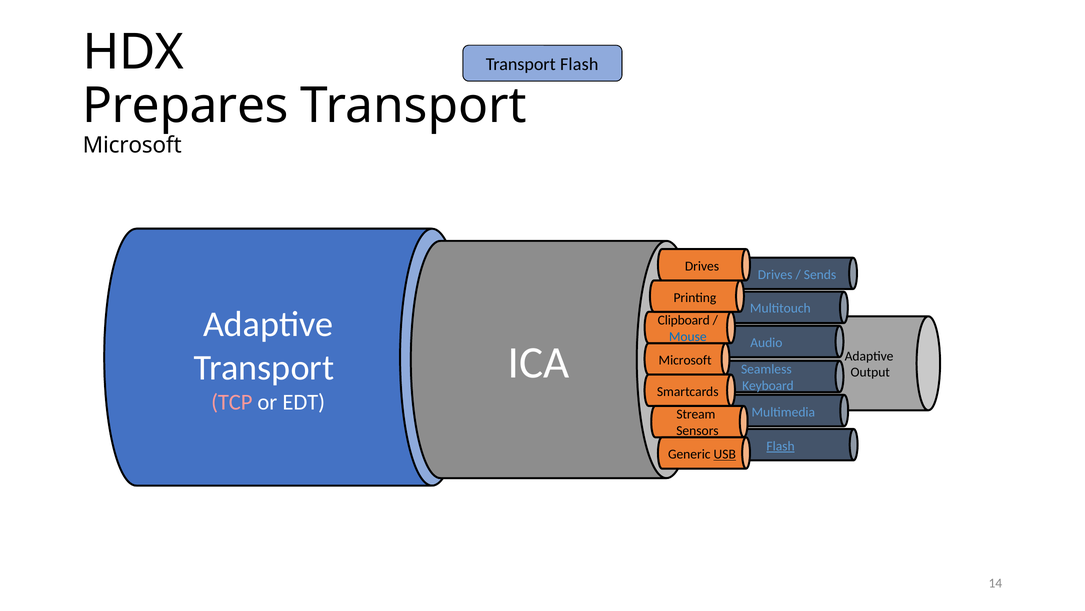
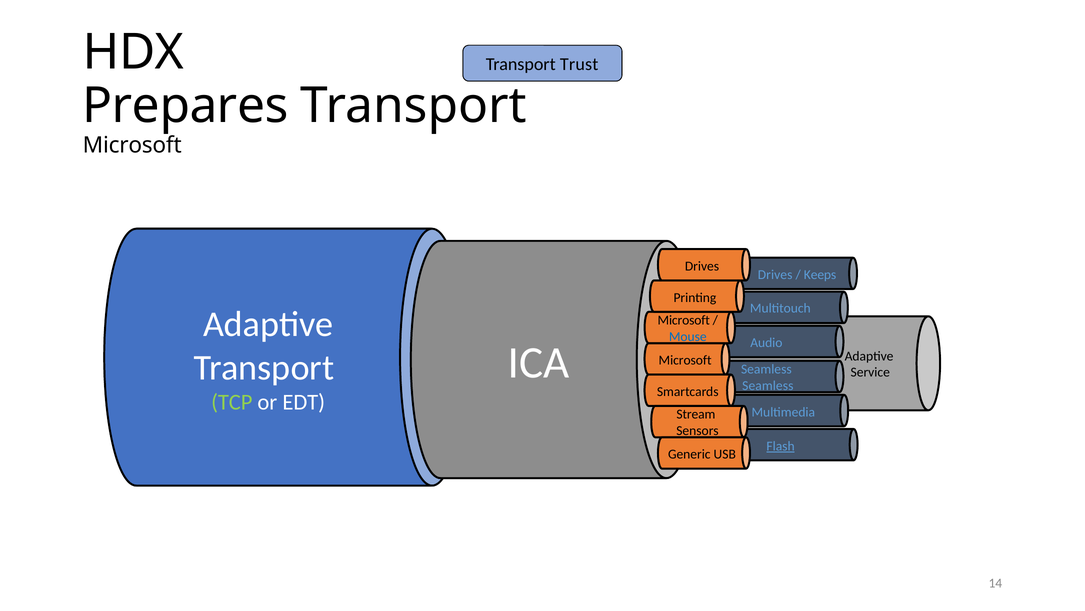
Transport Flash: Flash -> Trust (579, 64)
Sends: Sends -> Keeps (820, 275)
Clipboard: Clipboard -> Microsoft (684, 320)
Output: Output -> Service (870, 372)
Keyboard: Keyboard -> Seamless (768, 385)
TCP colour: pink -> light green (232, 402)
USB underline: present -> none (725, 454)
